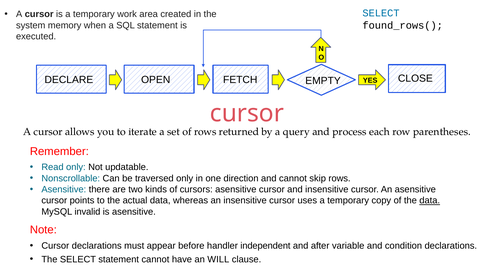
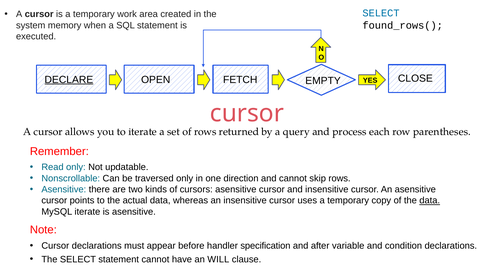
DECLARE underline: none -> present (69, 80)
MySQL invalid: invalid -> iterate (87, 212)
independent: independent -> specification (265, 246)
